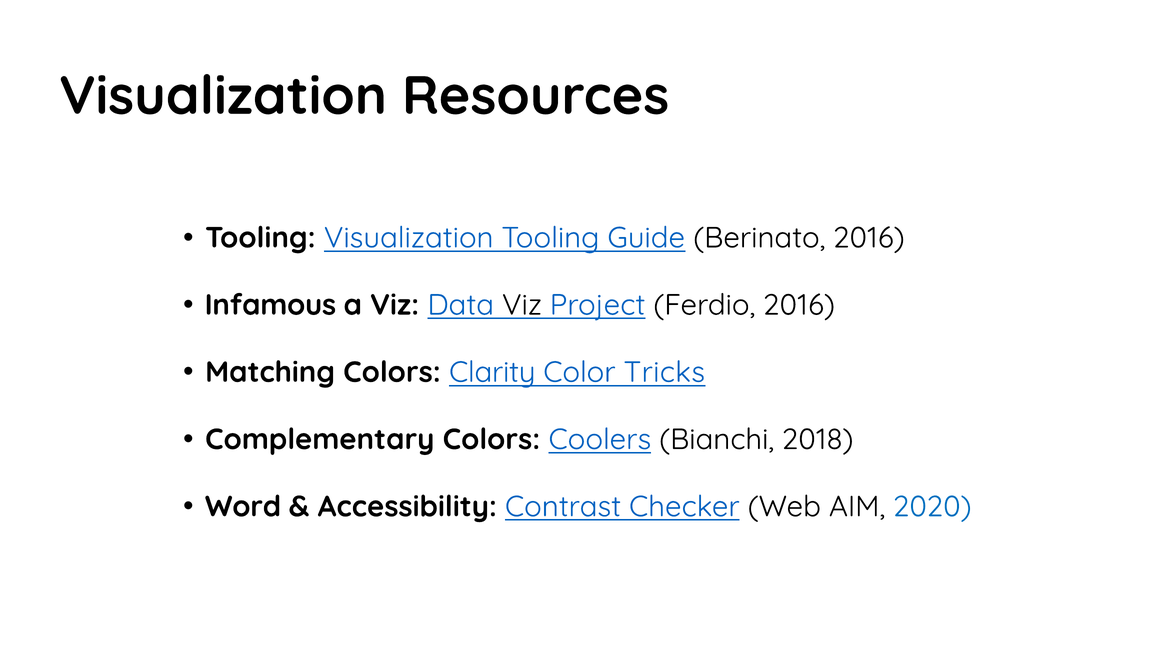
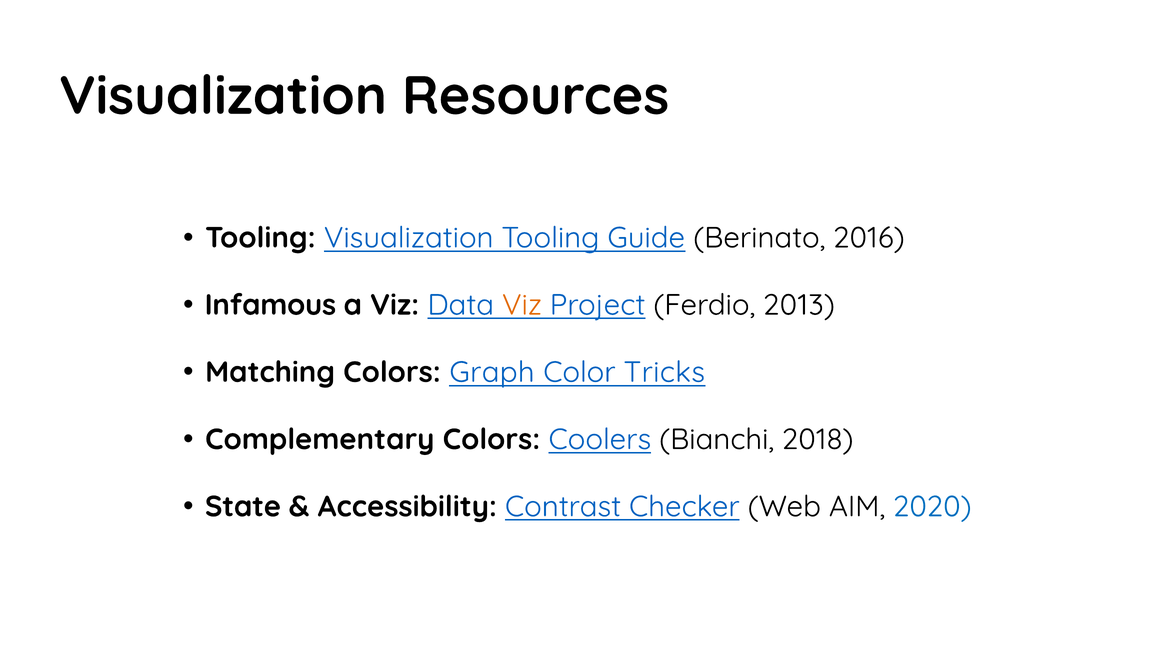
Viz colour: black -> orange (522, 305)
Ferdio 2016: 2016 -> 2013 (799, 305)
Clarity: Clarity -> Graph (492, 372)
Word: Word -> State (243, 507)
